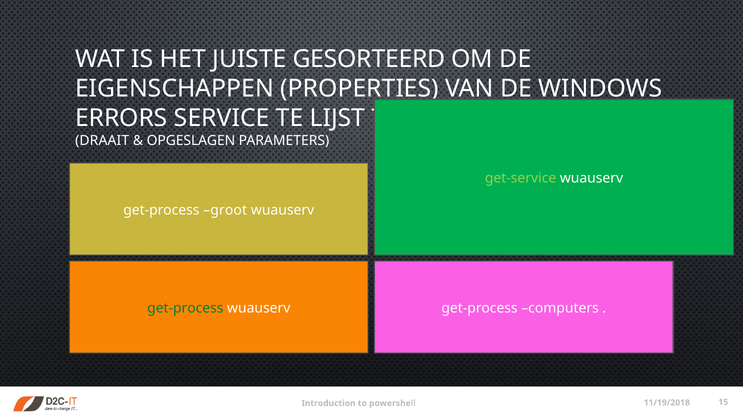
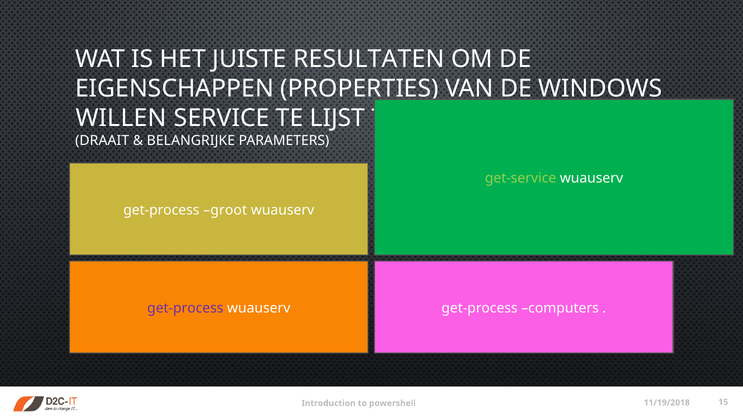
GESORTEERD: GESORTEERD -> RESULTATEN (369, 59)
ERRORS: ERRORS -> WILLEN (121, 118)
OPGESLAGEN: OPGESLAGEN -> BELANGRIJKE (191, 141)
get-process colour: green -> purple (185, 308)
